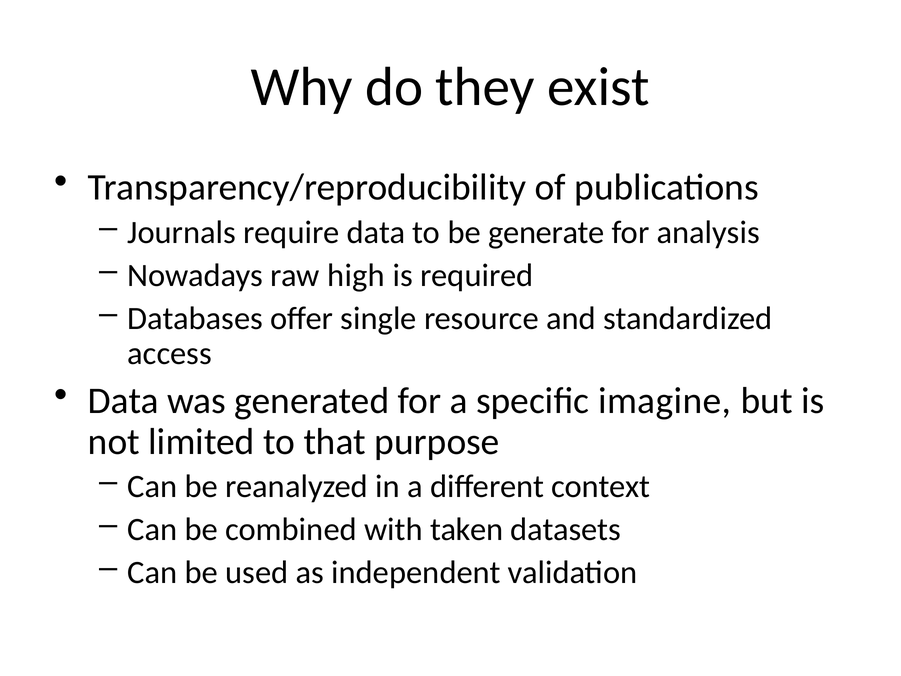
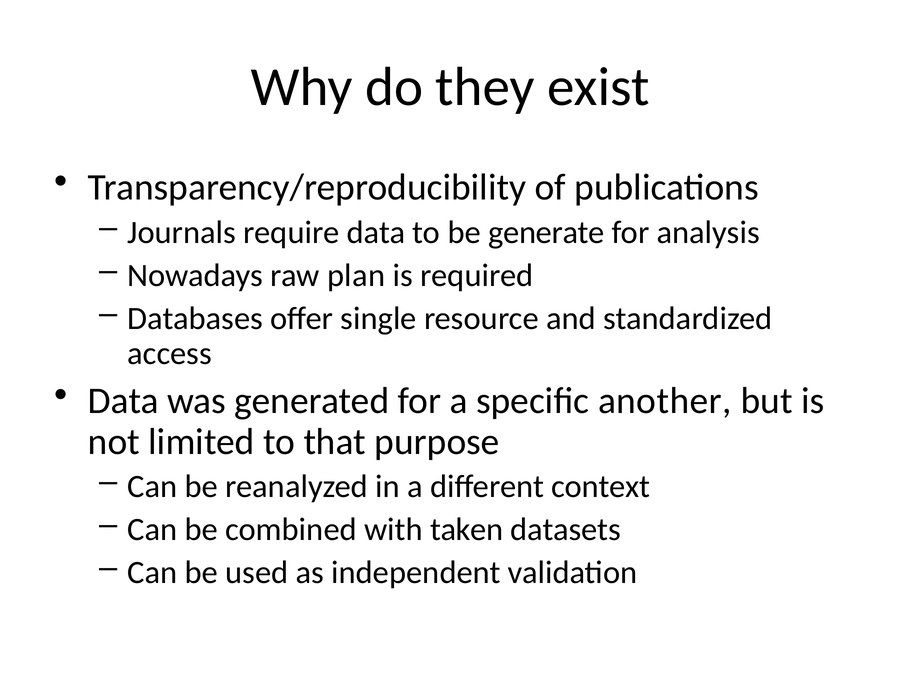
high: high -> plan (356, 275)
imagine: imagine -> another (665, 401)
